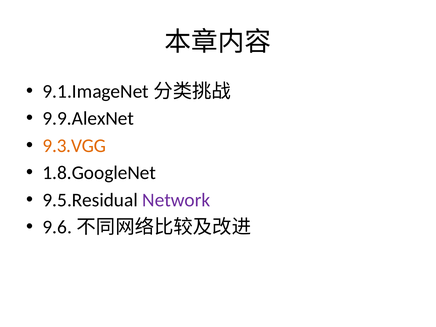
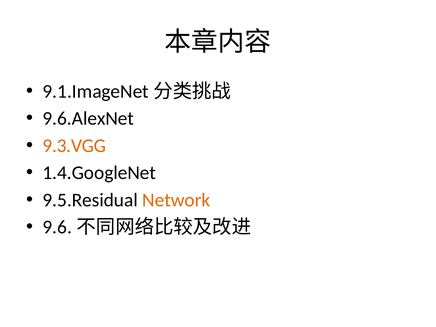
9.9.AlexNet: 9.9.AlexNet -> 9.6.AlexNet (88, 119)
1.8.GoogleNet: 1.8.GoogleNet -> 1.4.GoogleNet (99, 173)
Network colour: purple -> orange (176, 200)
